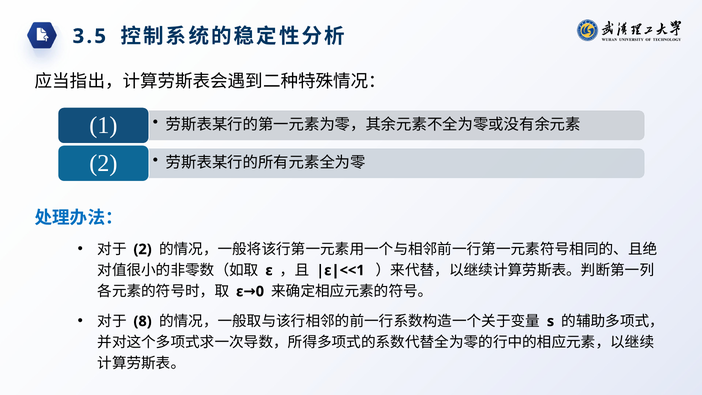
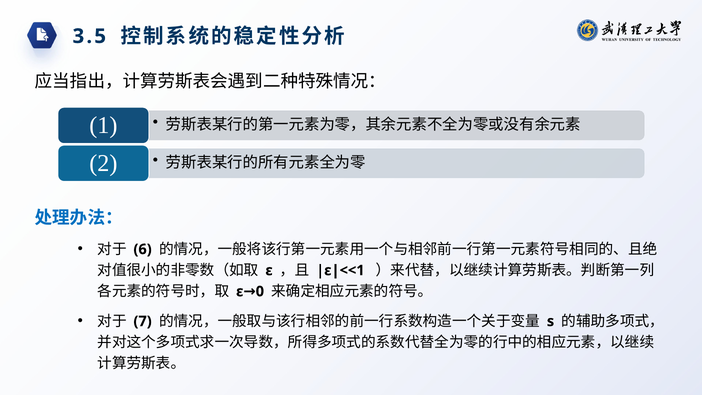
2: 2 -> 6 (143, 249)
8: 8 -> 7 (143, 321)
